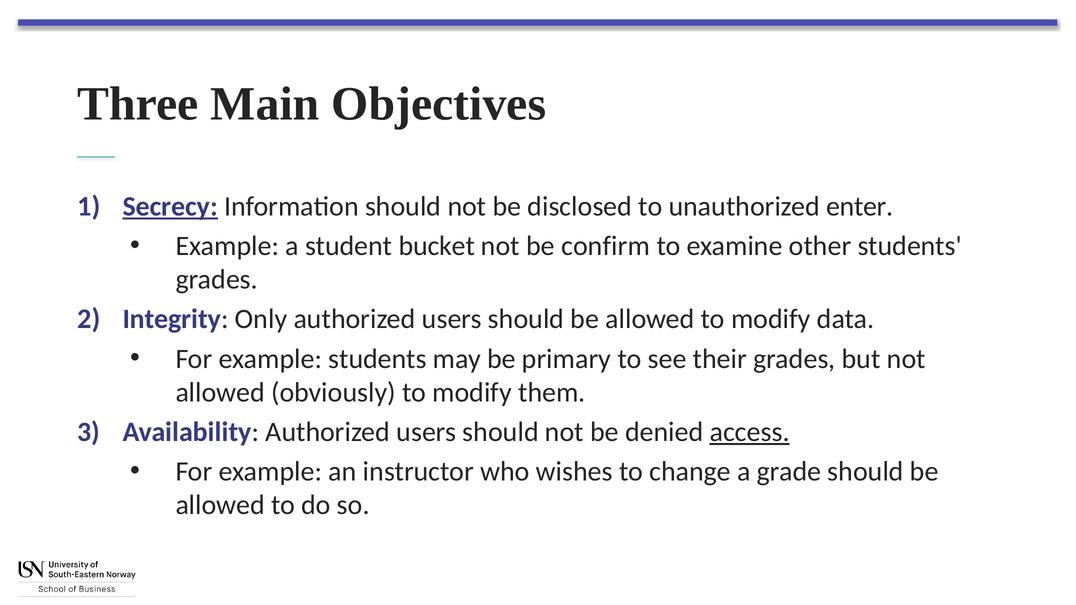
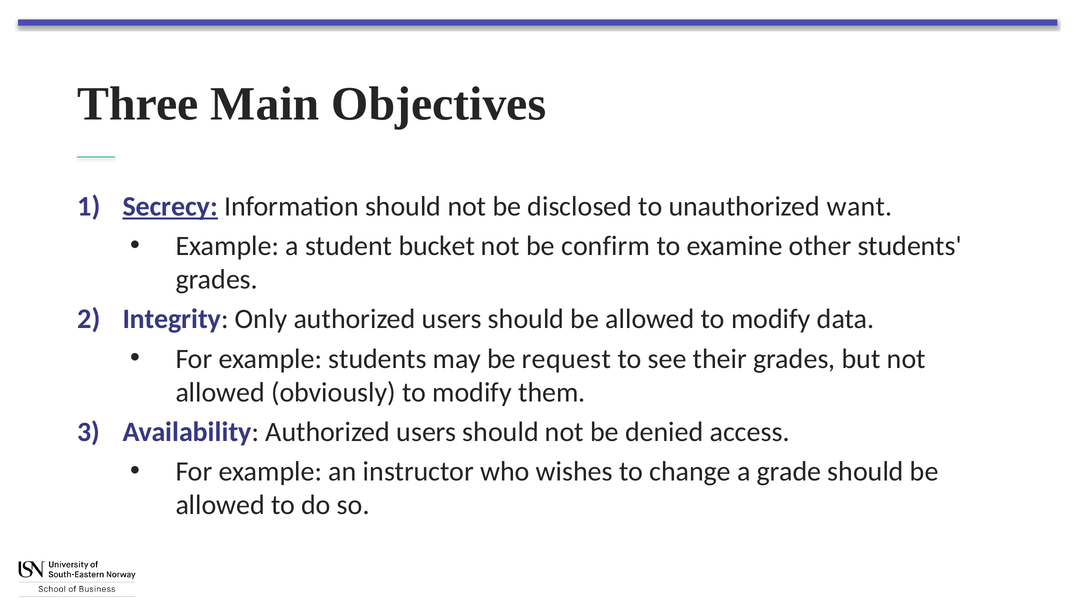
enter: enter -> want (860, 206)
primary: primary -> request (566, 359)
access underline: present -> none (750, 432)
